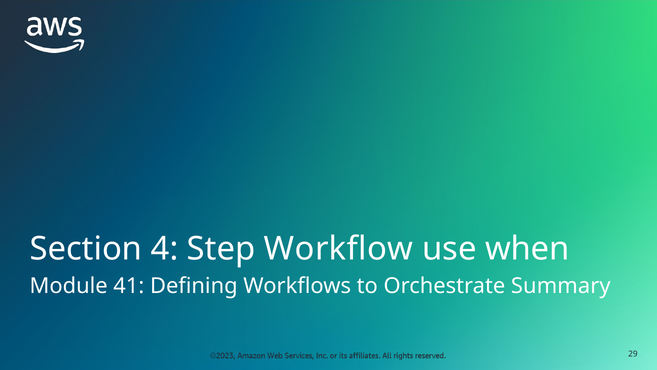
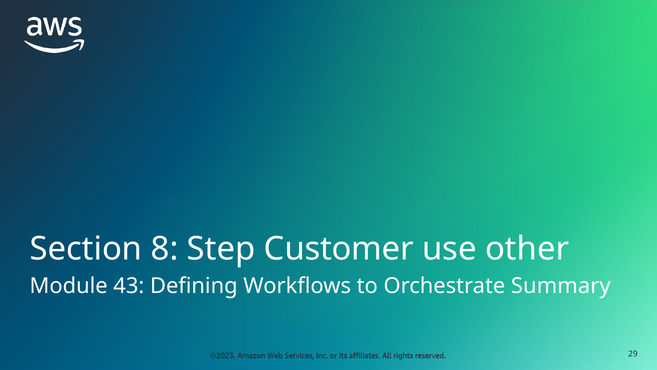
4: 4 -> 8 (165, 249)
Workflow: Workflow -> Customer (339, 249)
when: when -> other (527, 249)
41: 41 -> 43 (129, 286)
